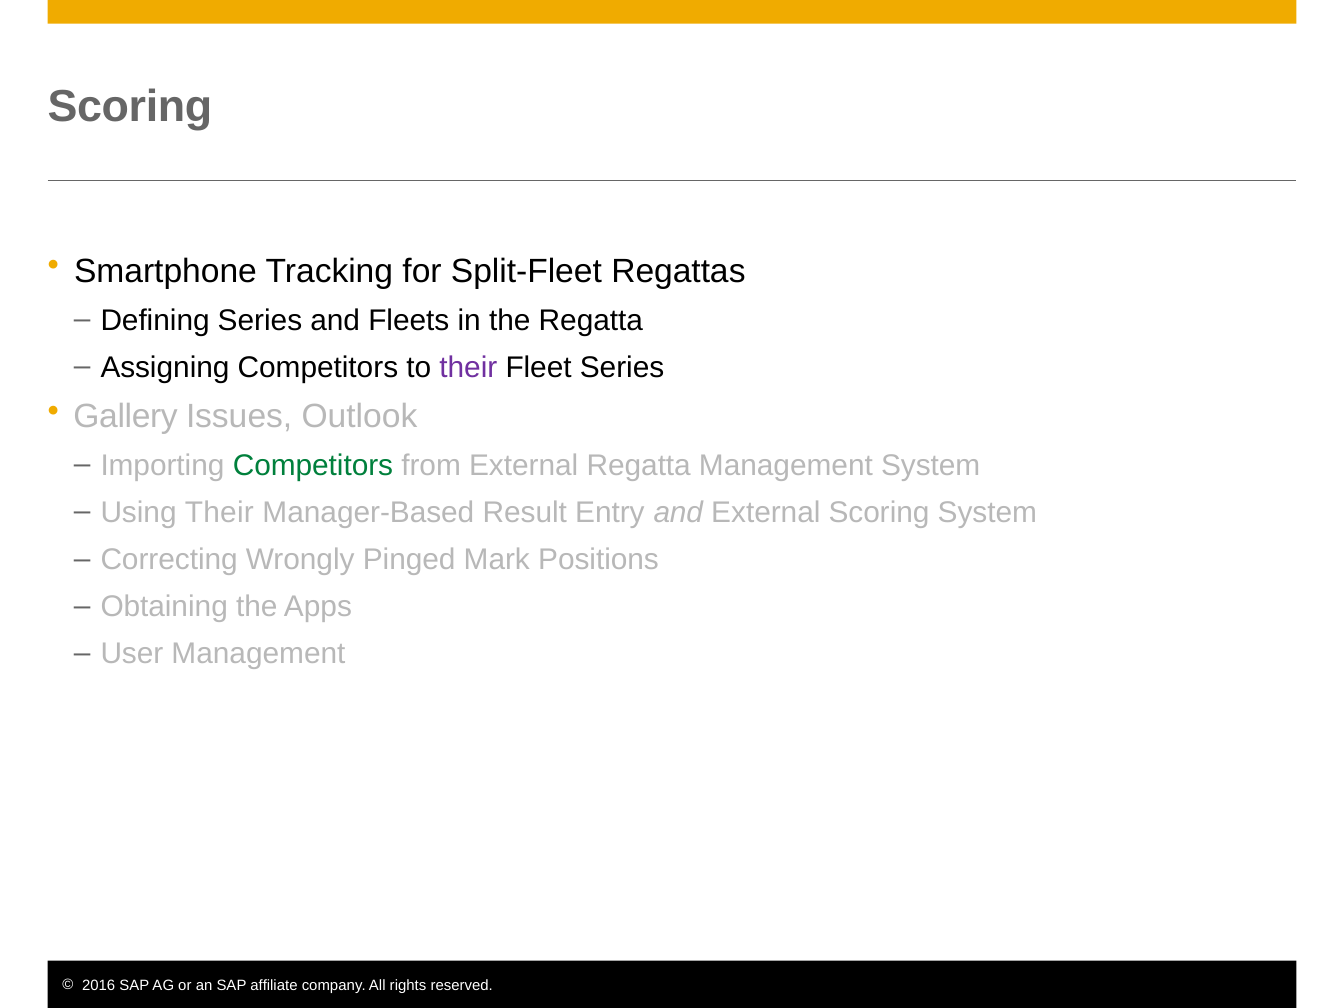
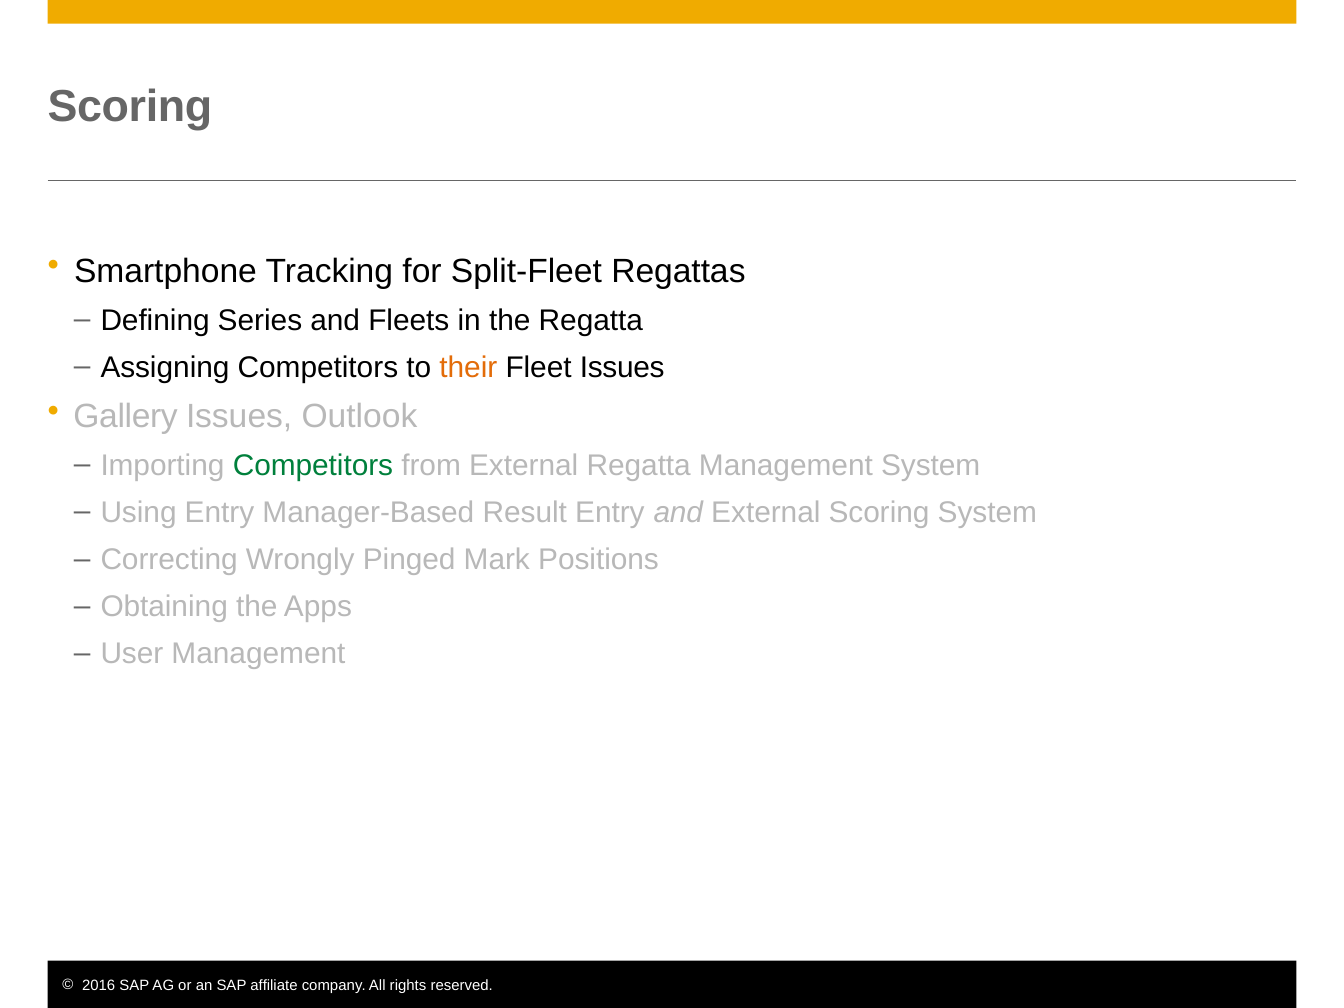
their colour: purple -> orange (468, 367)
Fleet Series: Series -> Issues (622, 367)
Using Their: Their -> Entry (219, 513)
